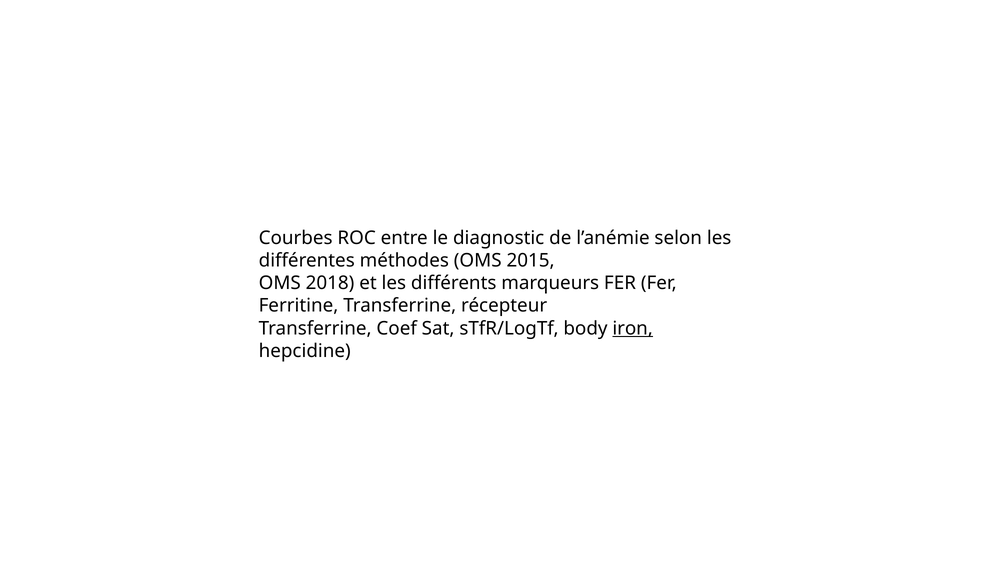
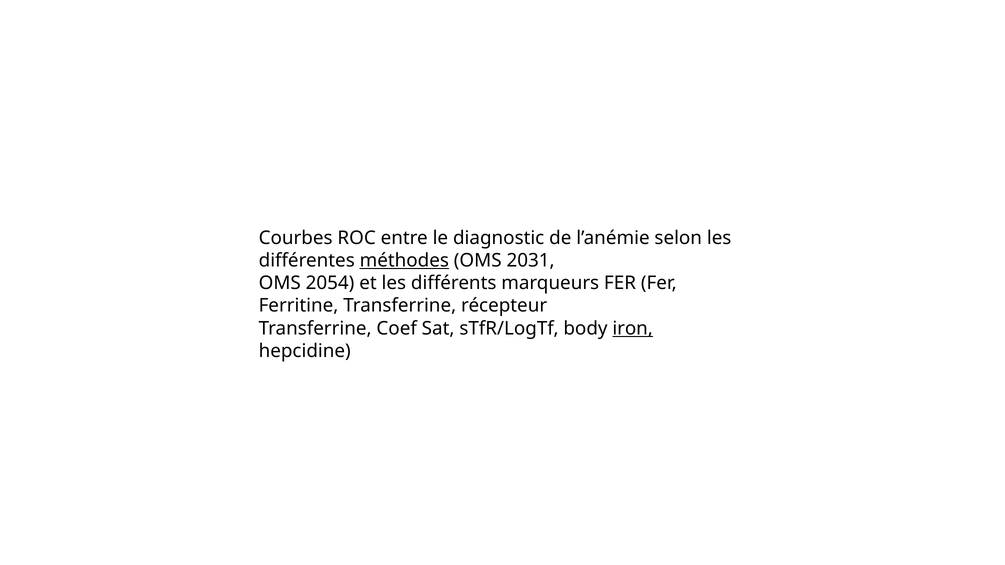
méthodes underline: none -> present (404, 261)
2015: 2015 -> 2031 (531, 261)
2018: 2018 -> 2054 (330, 283)
